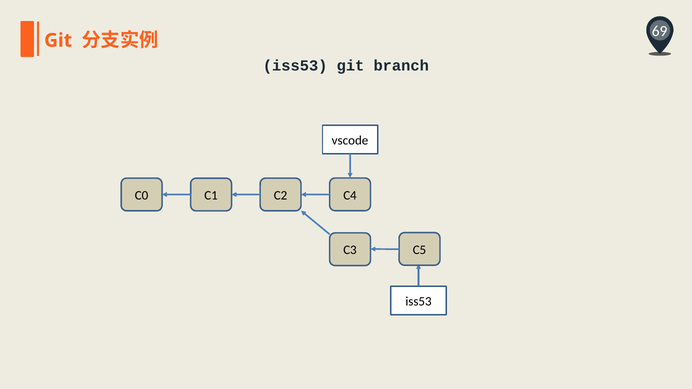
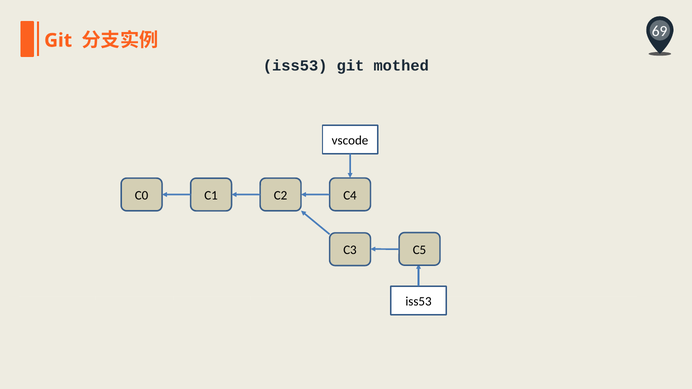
branch: branch -> mothed (401, 66)
